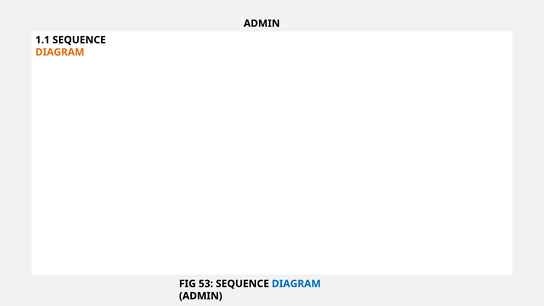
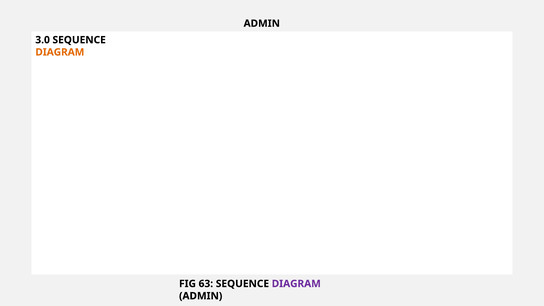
1.1: 1.1 -> 3.0 (43, 40)
53: 53 -> 63 (206, 284)
DIAGRAM colour: blue -> purple (296, 284)
